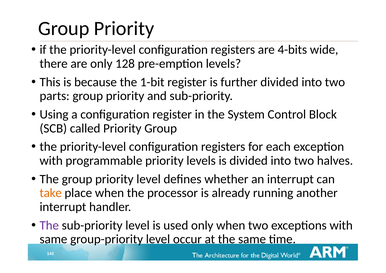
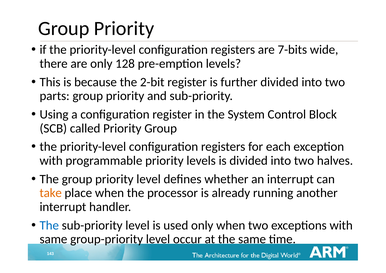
4-bits: 4-bits -> 7-bits (292, 50)
1-bit: 1-bit -> 2-bit (152, 82)
The colour: purple -> blue (49, 225)
